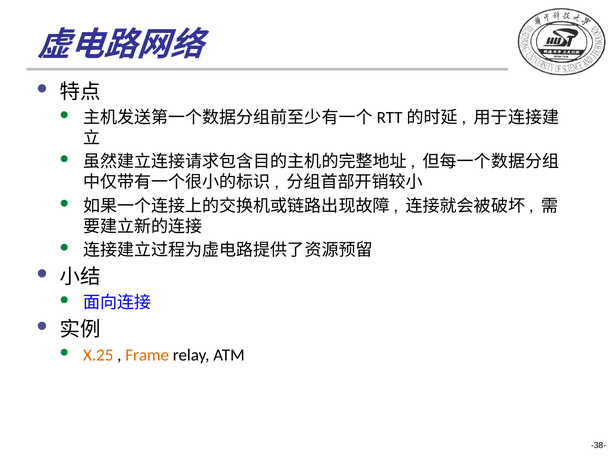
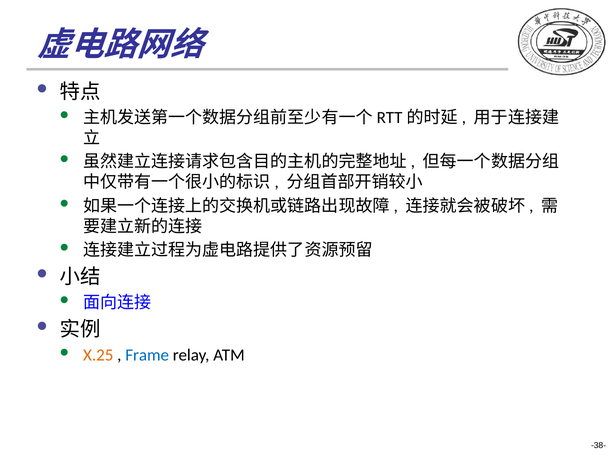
Frame colour: orange -> blue (147, 355)
